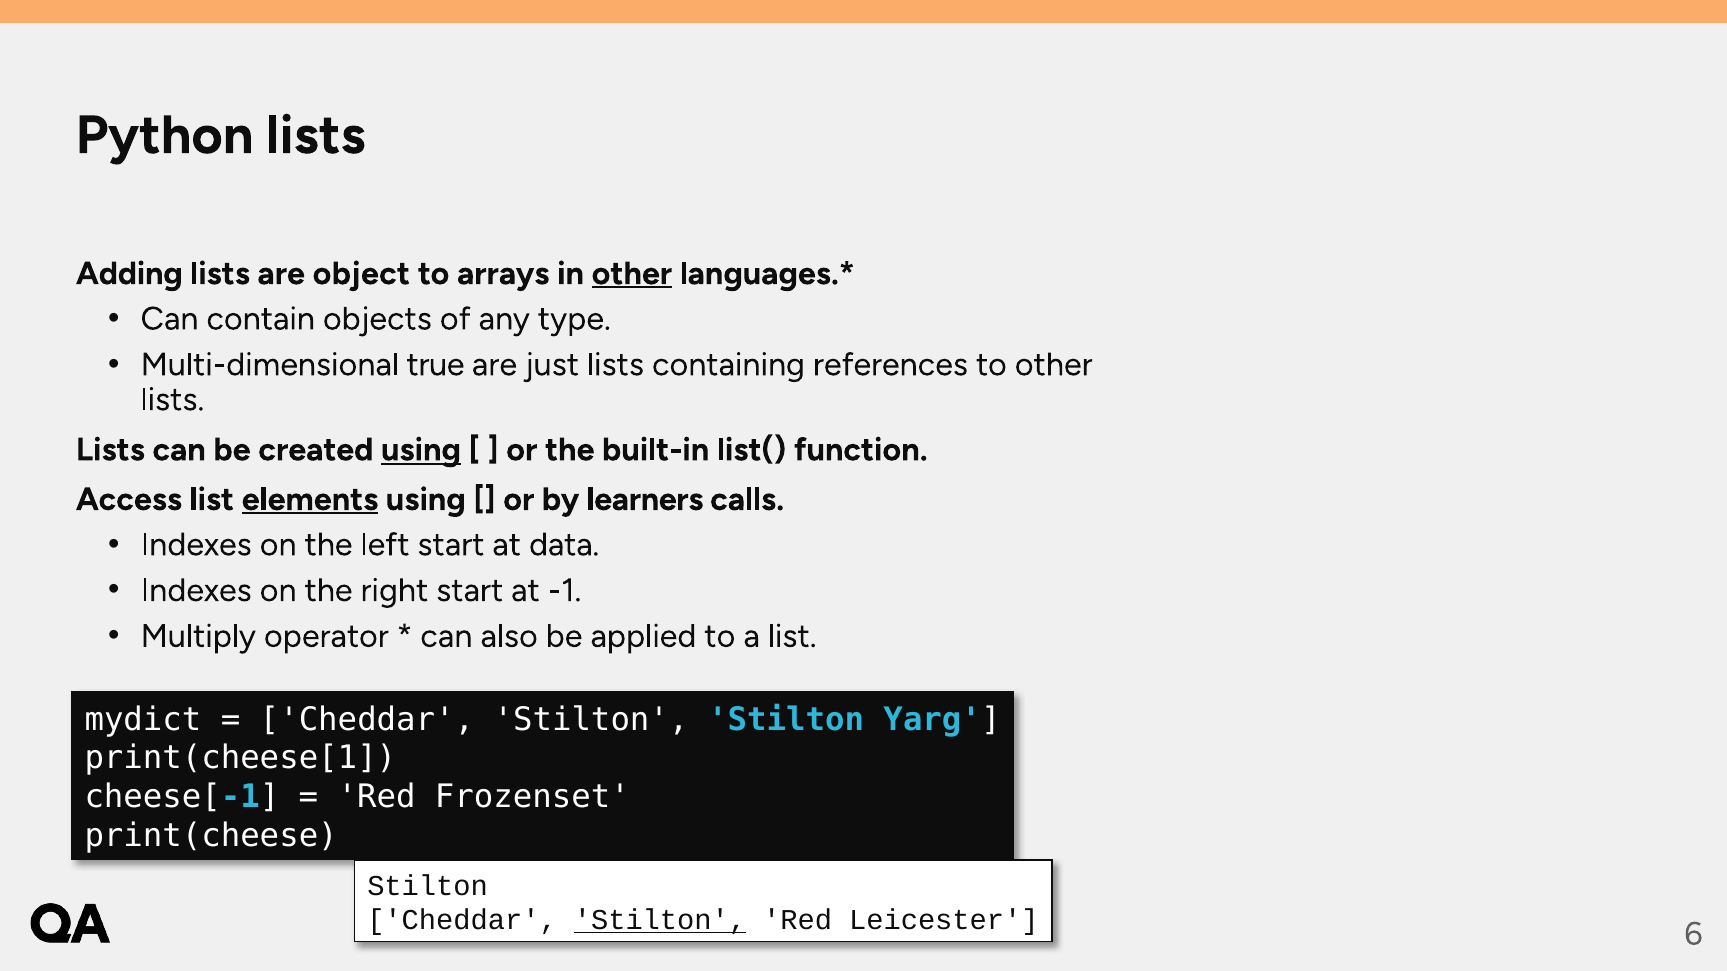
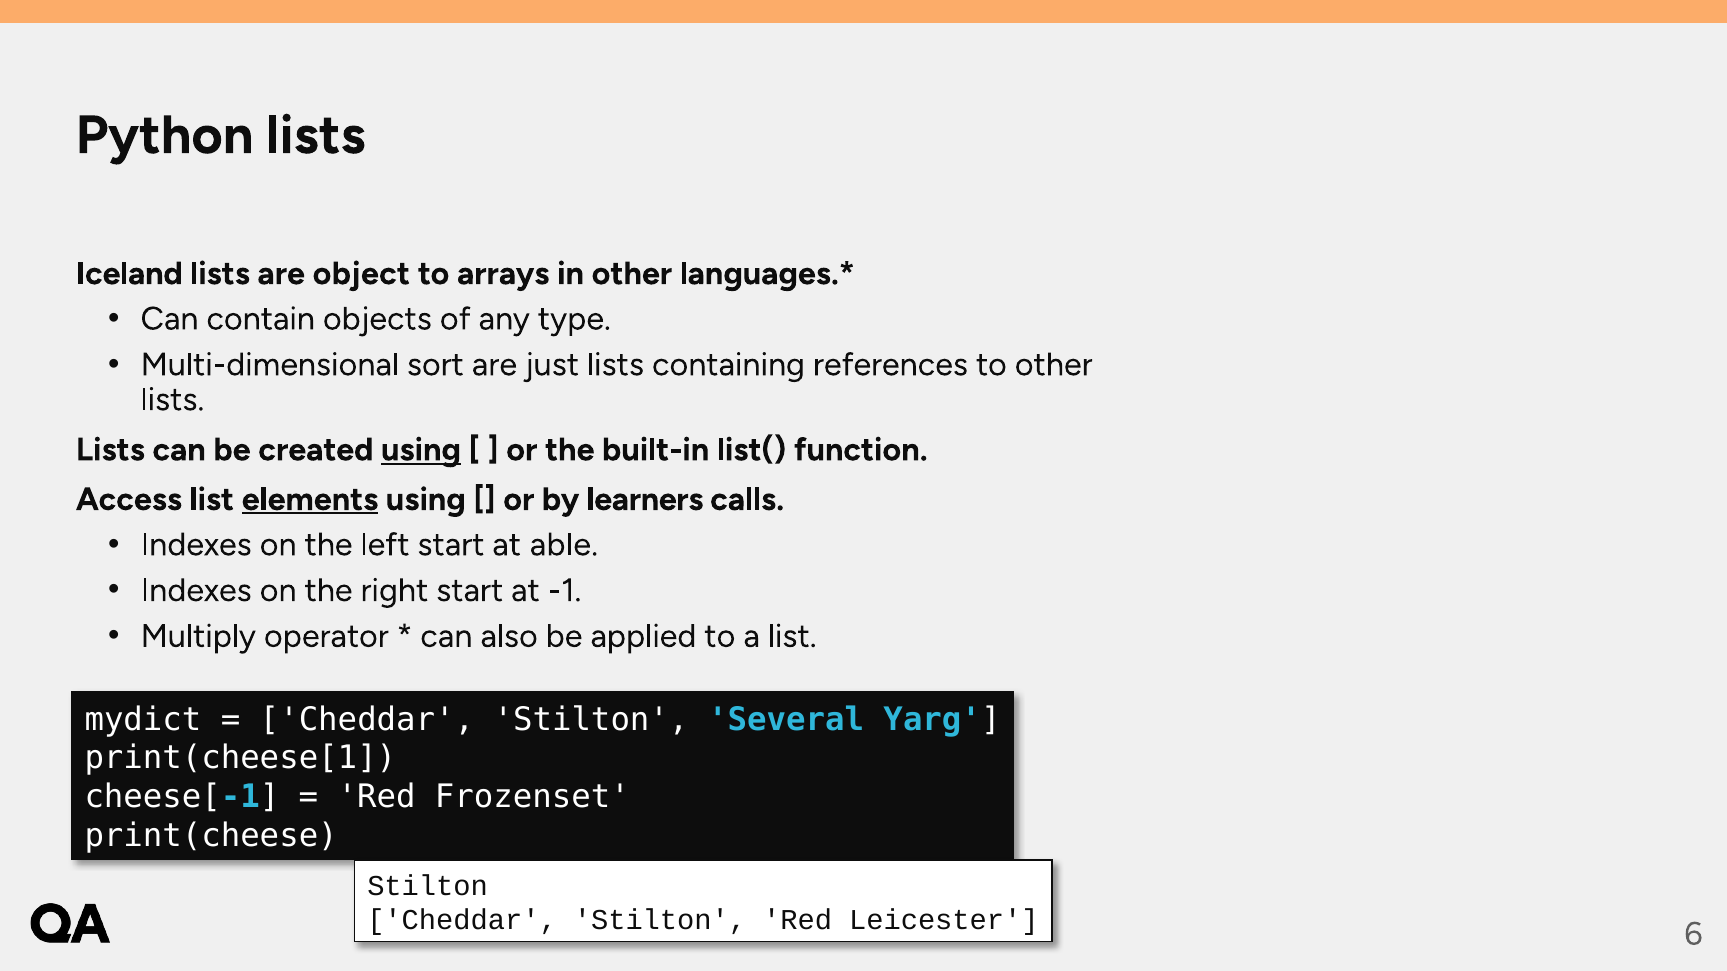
Adding: Adding -> Iceland (129, 274)
other underline: present -> none (632, 274)
true: true -> sort (435, 365)
data: data -> able (564, 545)
Stilton Stilton: Stilton -> Several (786, 720)
Stilton underline: present -> none (660, 921)
